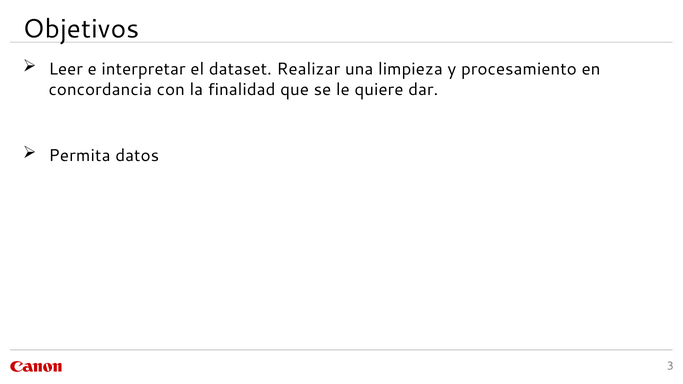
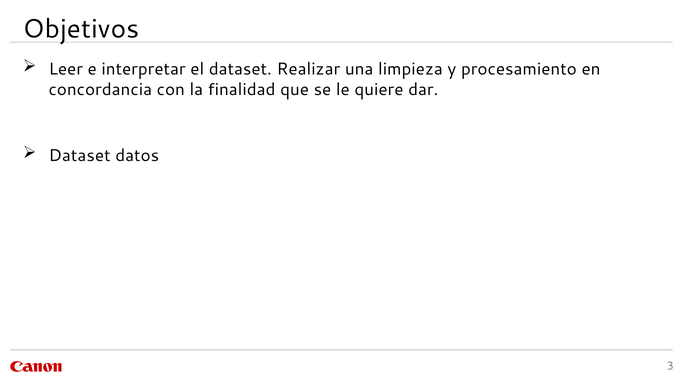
Permita: Permita -> Dataset (80, 156)
